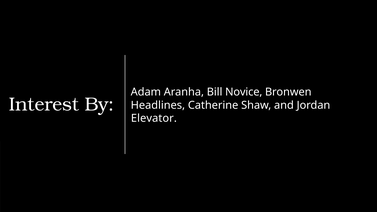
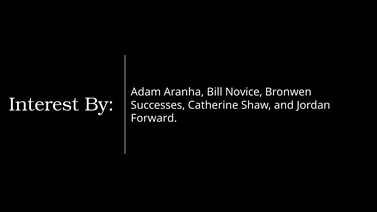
Headlines: Headlines -> Successes (158, 105)
Elevator: Elevator -> Forward (154, 118)
